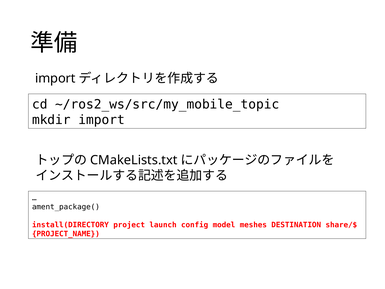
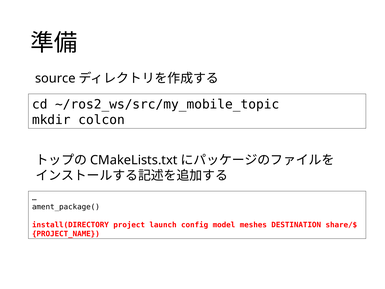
import: import -> source (55, 78)
mkdir import: import -> colcon (102, 120)
